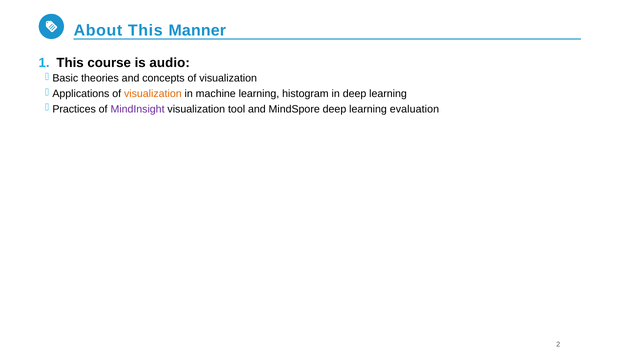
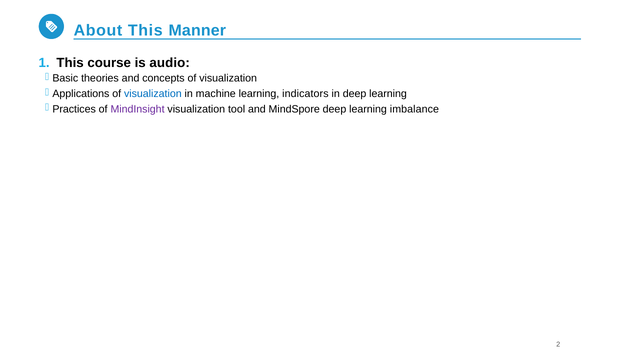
visualization colour: orange -> blue (153, 94)
histogram: histogram -> indicators (305, 94)
evaluation: evaluation -> imbalance (414, 109)
